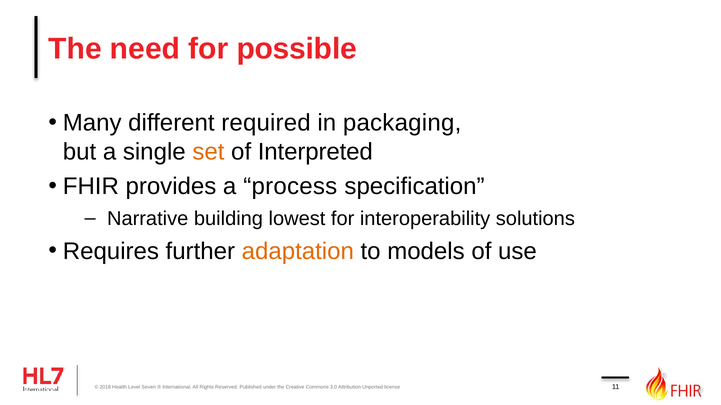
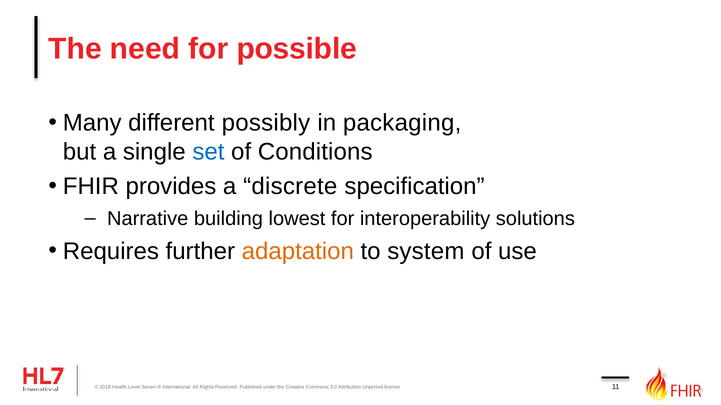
required: required -> possibly (266, 123)
set colour: orange -> blue (208, 152)
Interpreted: Interpreted -> Conditions (315, 152)
process: process -> discrete (290, 187)
models: models -> system (426, 252)
